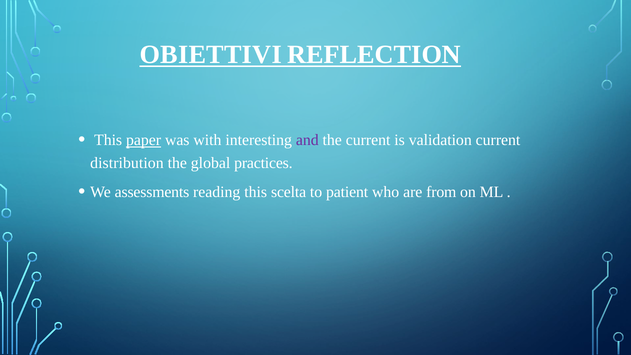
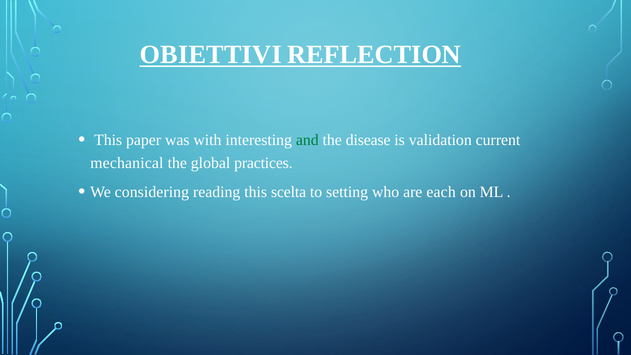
paper underline: present -> none (144, 140)
and colour: purple -> green (307, 140)
the current: current -> disease (368, 140)
distribution: distribution -> mechanical (127, 163)
assessments: assessments -> considering (152, 192)
patient: patient -> setting (347, 192)
from: from -> each (441, 192)
